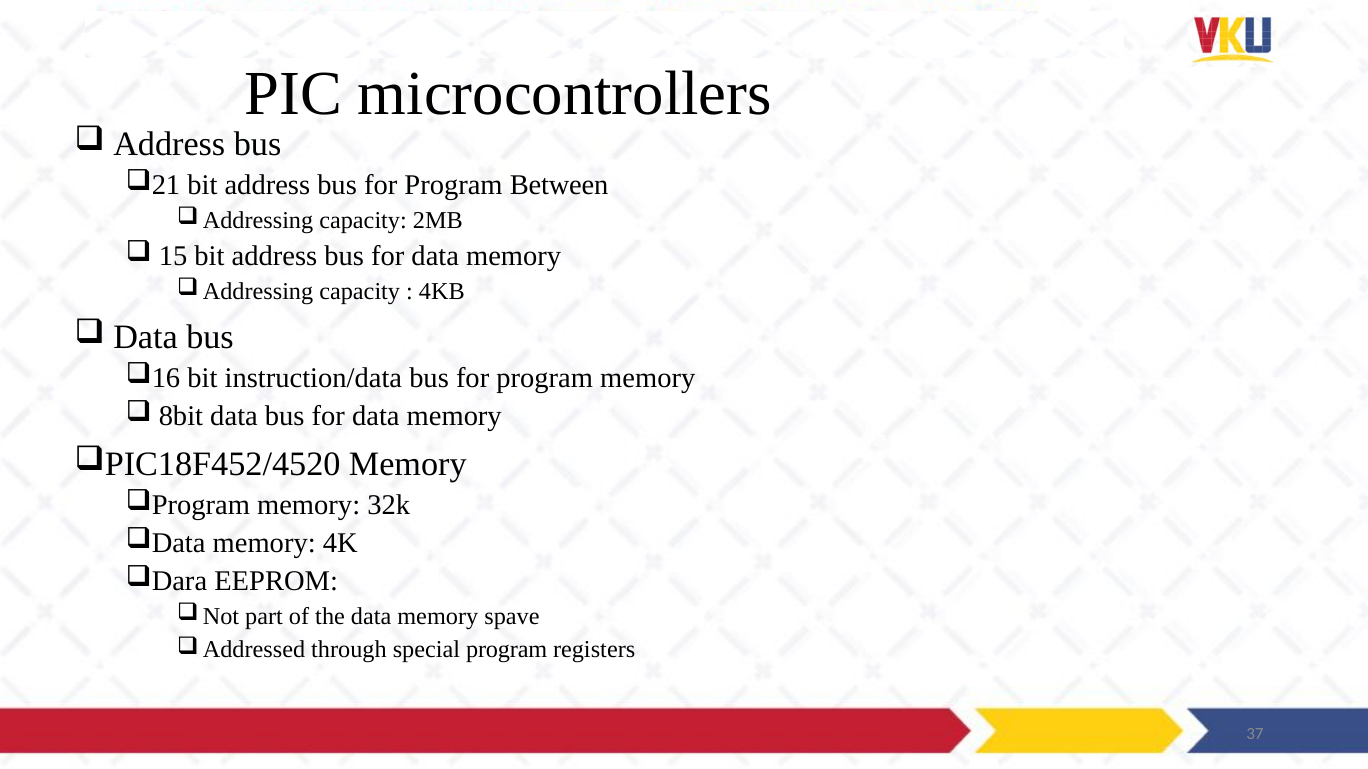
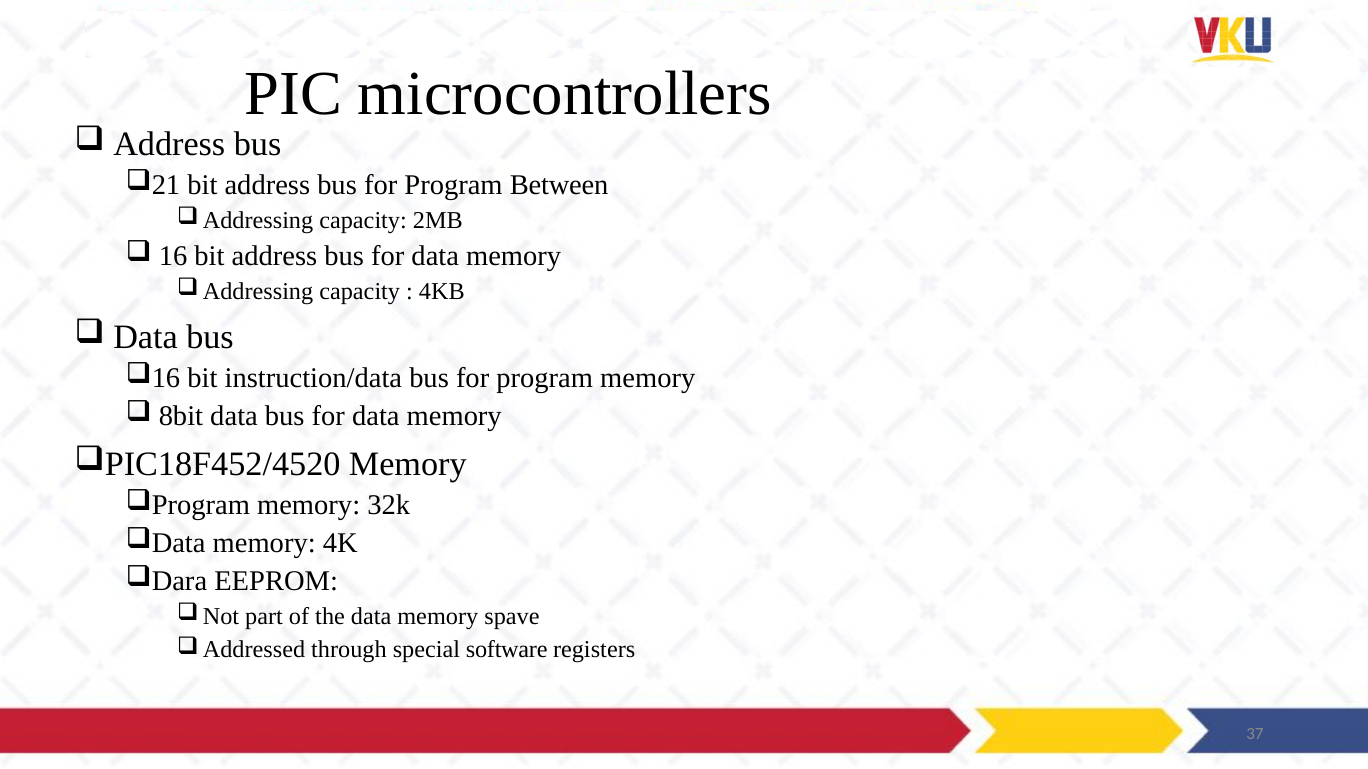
15: 15 -> 16 (173, 256)
special program: program -> software (507, 650)
